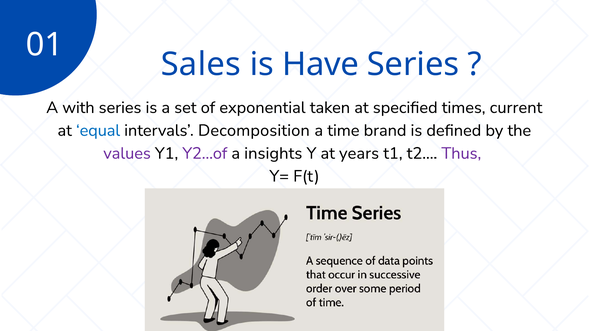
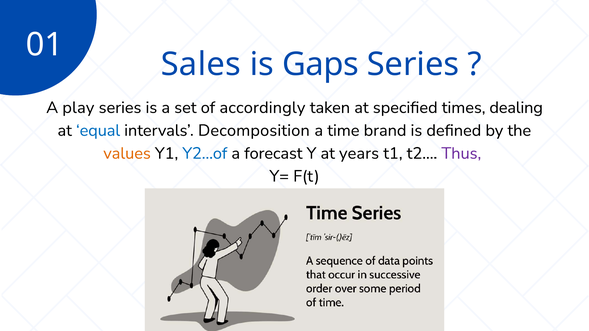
Have: Have -> Gaps (320, 65)
with: with -> play (78, 108)
exponential: exponential -> accordingly (262, 108)
current: current -> dealing (516, 108)
values colour: purple -> orange (127, 153)
Y2…of colour: purple -> blue (205, 153)
insights: insights -> forecast (273, 153)
